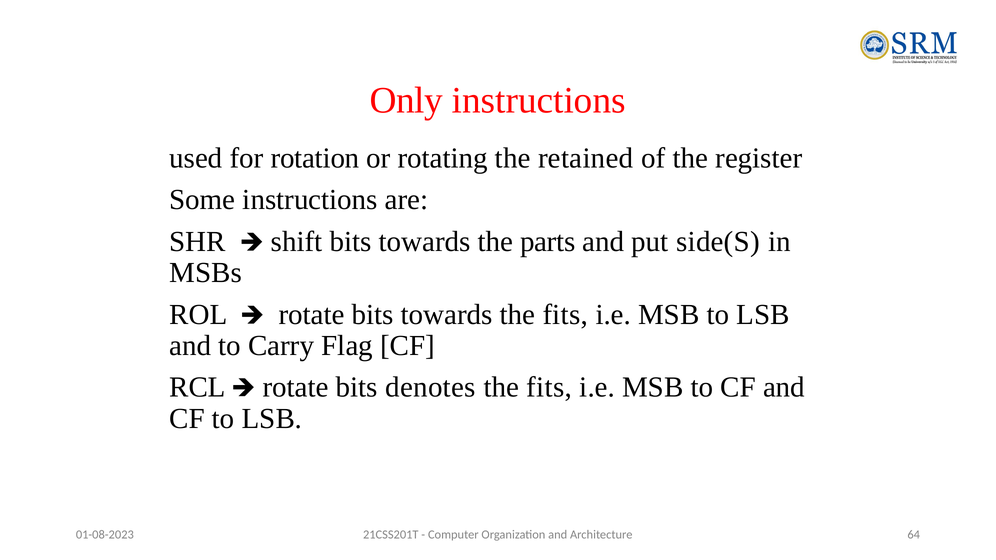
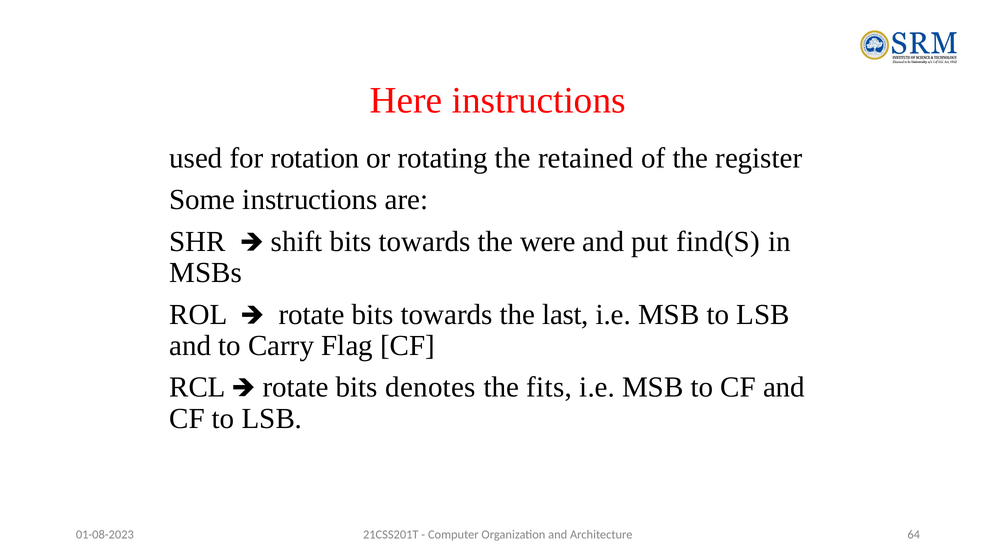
Only: Only -> Here (406, 101)
parts: parts -> were (548, 242)
side(S: side(S -> find(S (718, 242)
towards the fits: fits -> last (566, 315)
